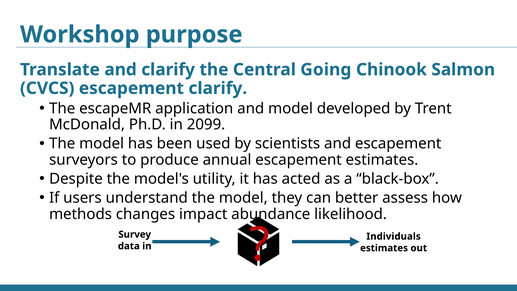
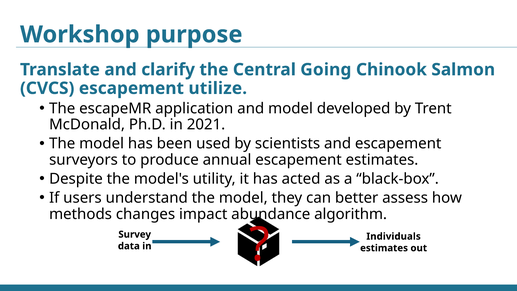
escapement clarify: clarify -> utilize (218, 88)
2099: 2099 -> 2021 (206, 125)
likelihood: likelihood -> algorithm (351, 214)
